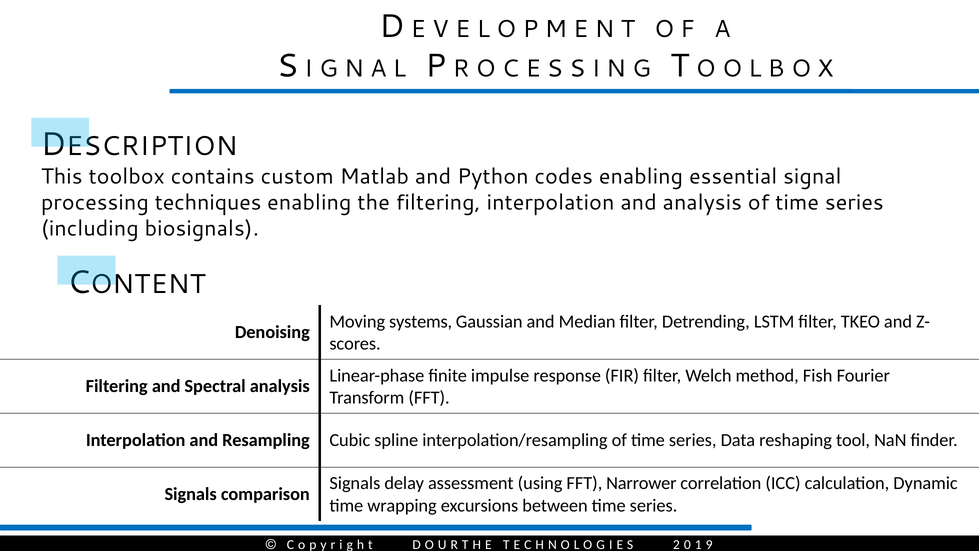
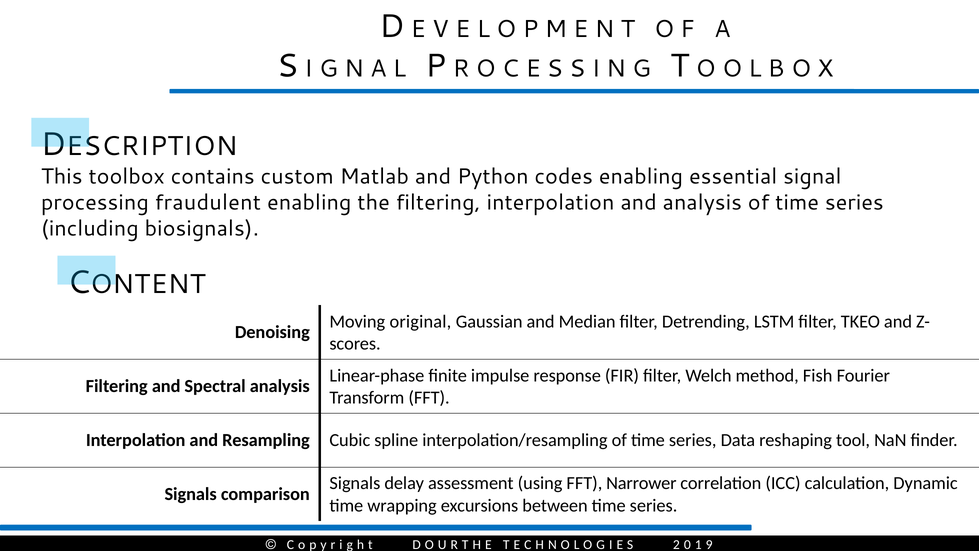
techniques: techniques -> fraudulent (208, 202)
systems: systems -> original (420, 321)
